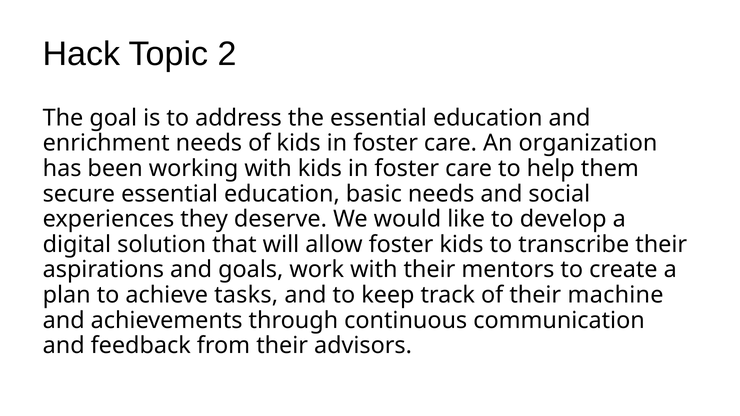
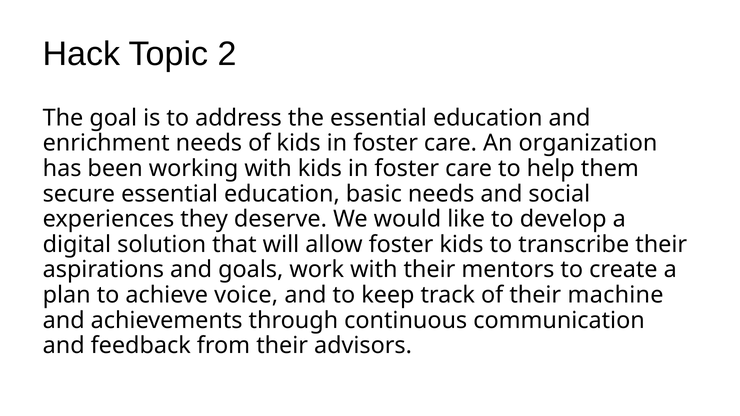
tasks: tasks -> voice (246, 295)
